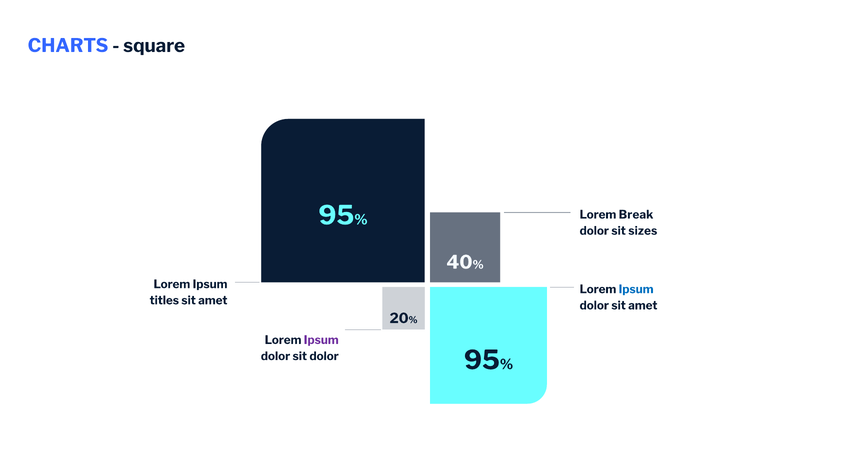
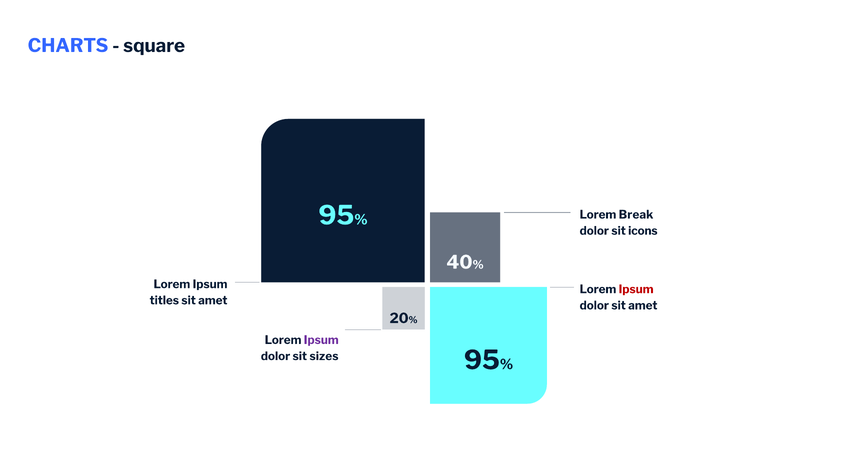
sizes: sizes -> icons (643, 231)
Ipsum colour: blue -> red (636, 290)
sit dolor: dolor -> sizes (324, 356)
